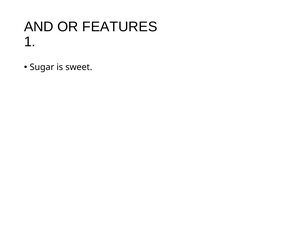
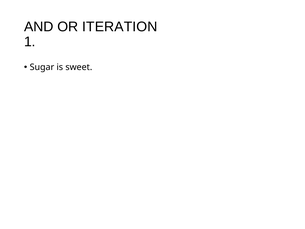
FEATURES: FEATURES -> ITERATION (120, 27)
